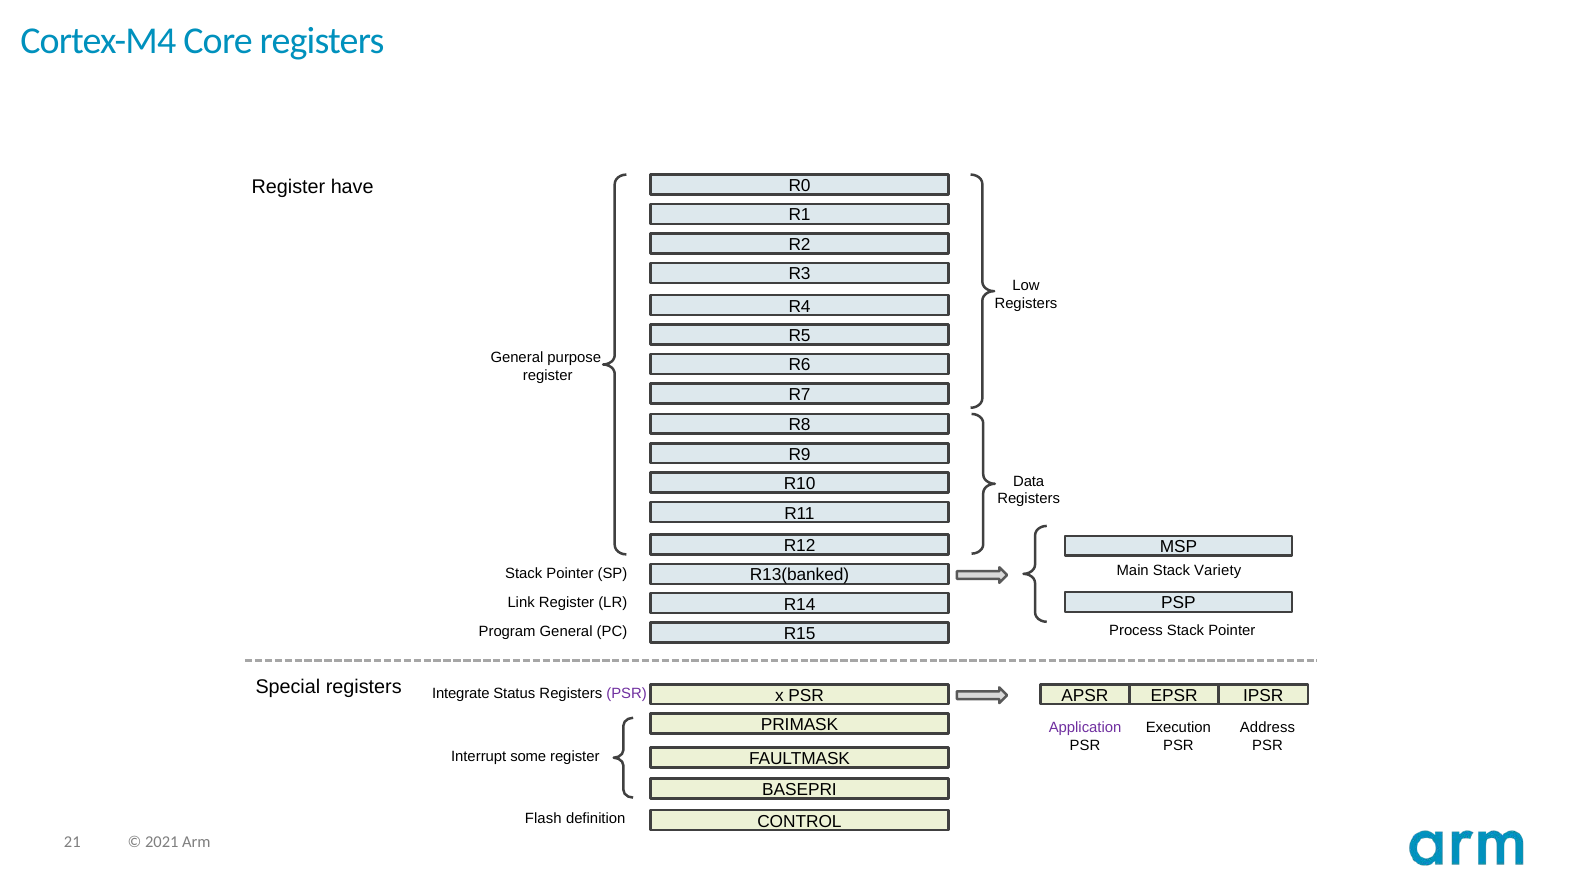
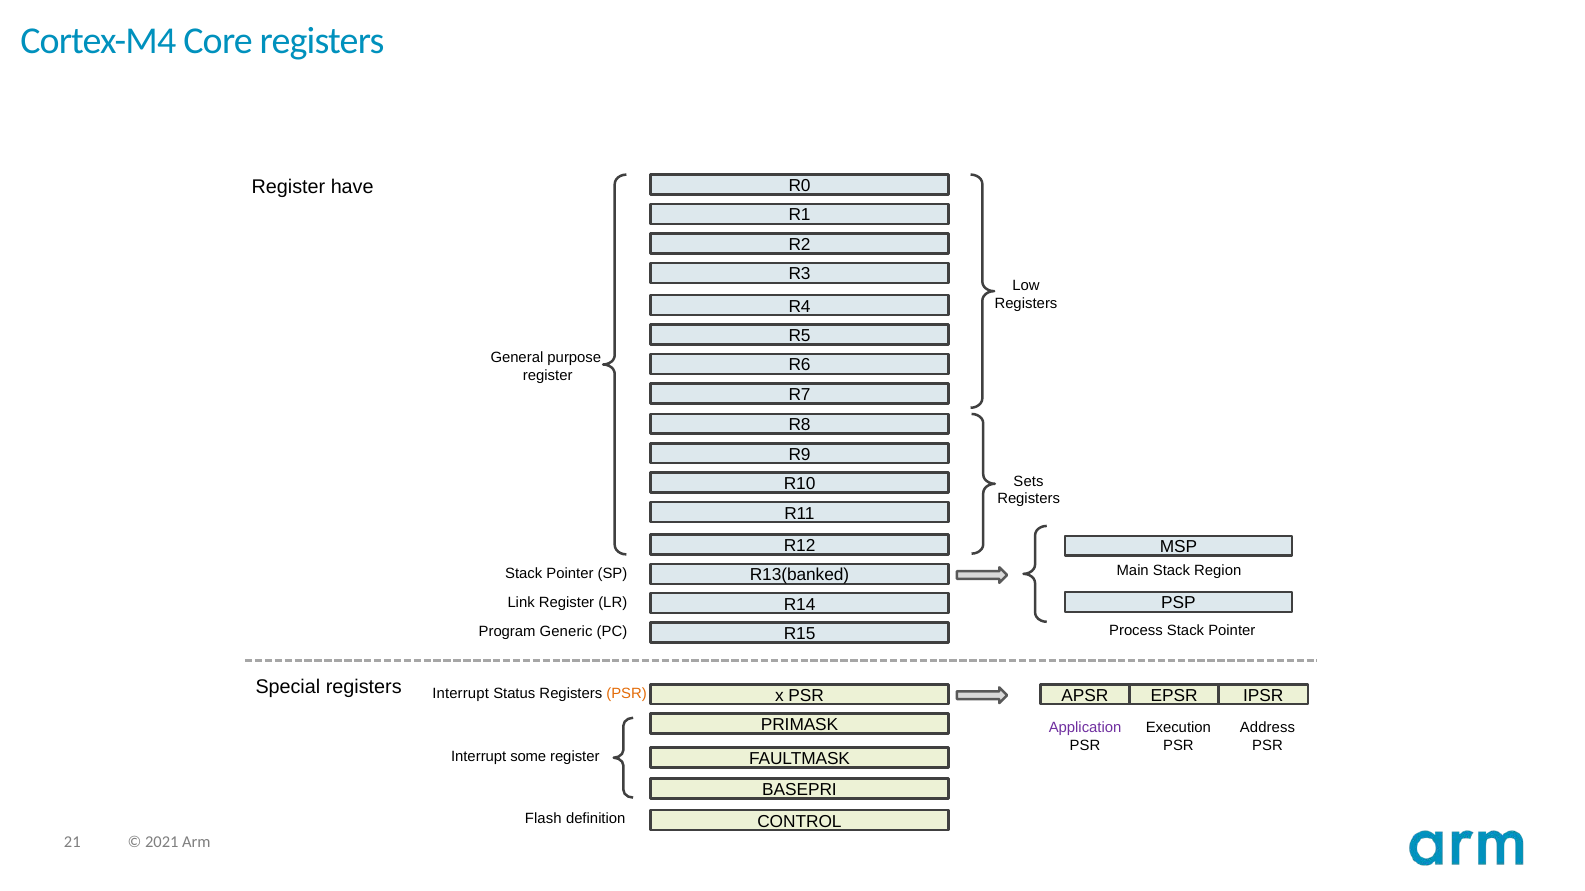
Data: Data -> Sets (1029, 481)
Variety: Variety -> Region (1218, 571)
Program General: General -> Generic (566, 632)
Integrate: Integrate -> Interrupt (461, 694)
PSR colour: purple -> orange (627, 694)
